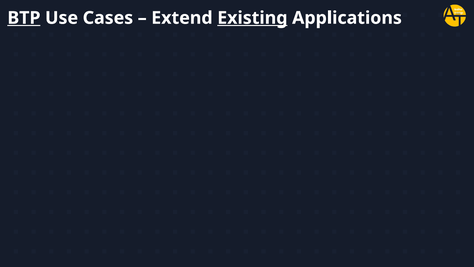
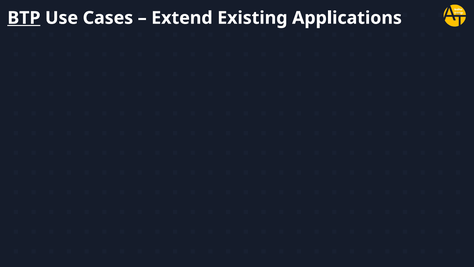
Existing underline: present -> none (252, 18)
